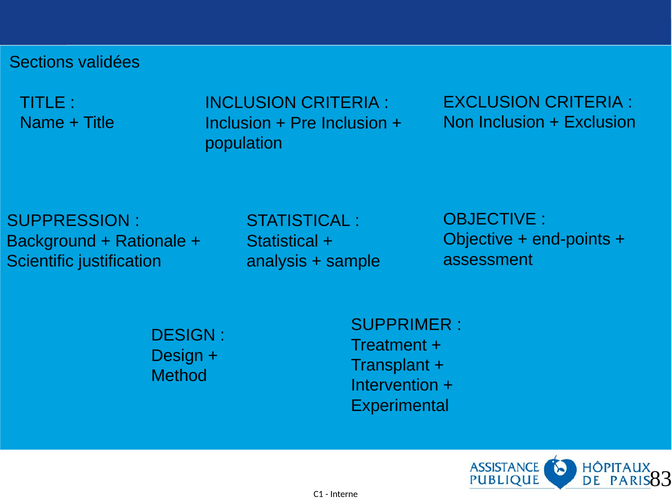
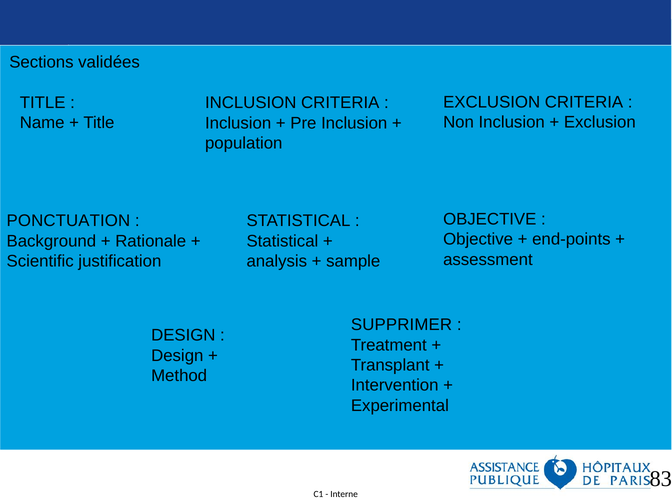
SUPPRESSION: SUPPRESSION -> PONCTUATION (68, 221)
